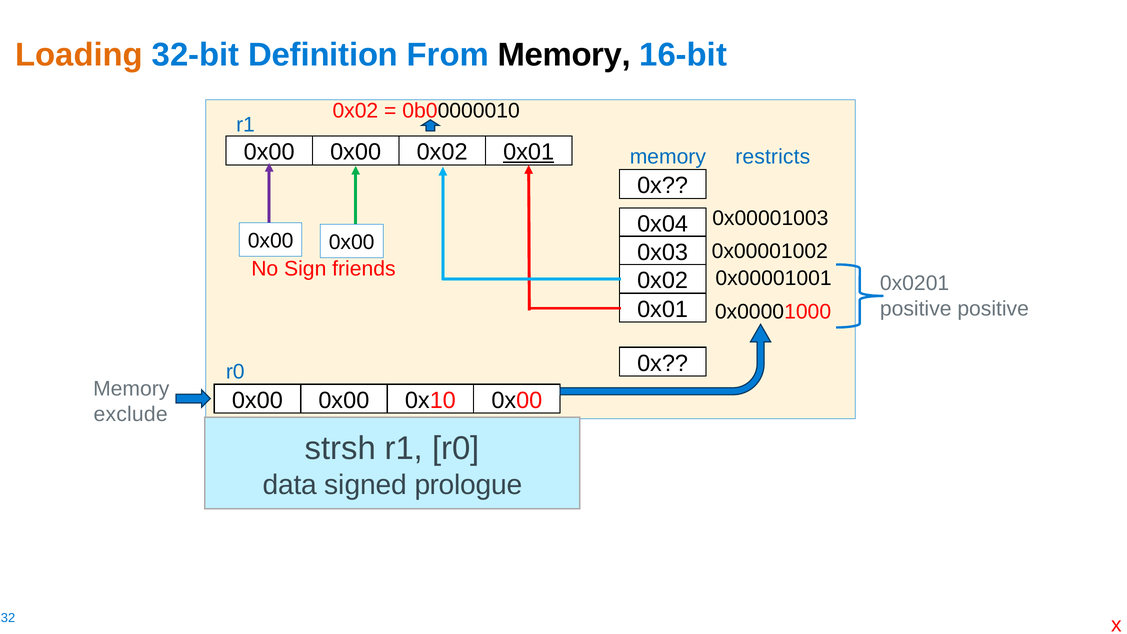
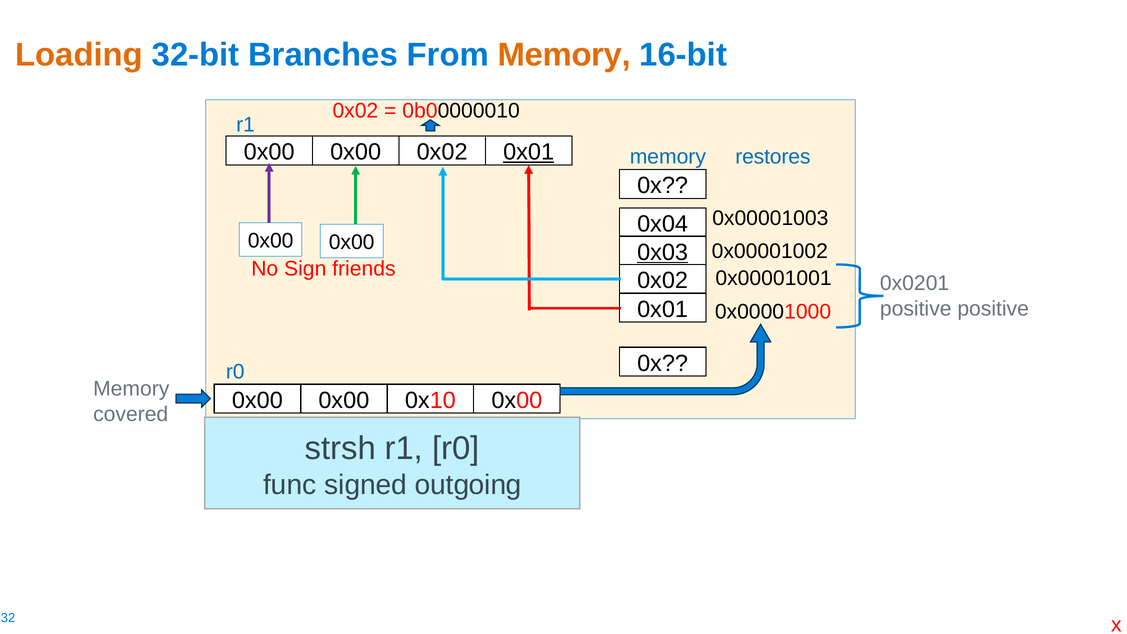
Definition: Definition -> Branches (323, 55)
Memory colour: black -> orange (564, 55)
restricts: restricts -> restores (773, 157)
0x03 underline: none -> present (663, 252)
exclude: exclude -> covered (131, 414)
data: data -> func (290, 485)
prologue: prologue -> outgoing (468, 485)
